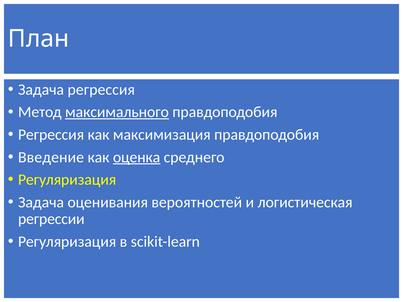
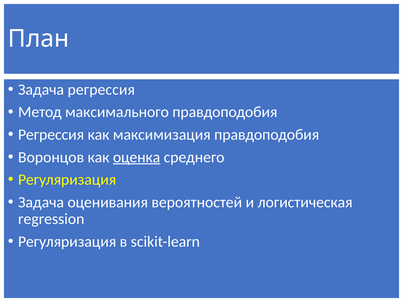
максимального underline: present -> none (117, 112)
Введение: Введение -> Воронцов (51, 157)
регрессии: регрессии -> regression (51, 219)
